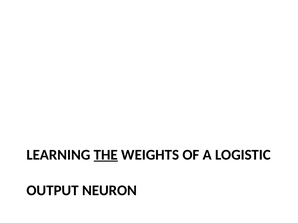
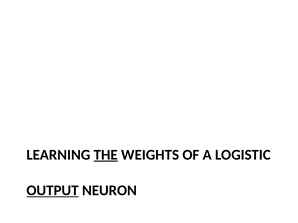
OUTPUT underline: none -> present (53, 191)
